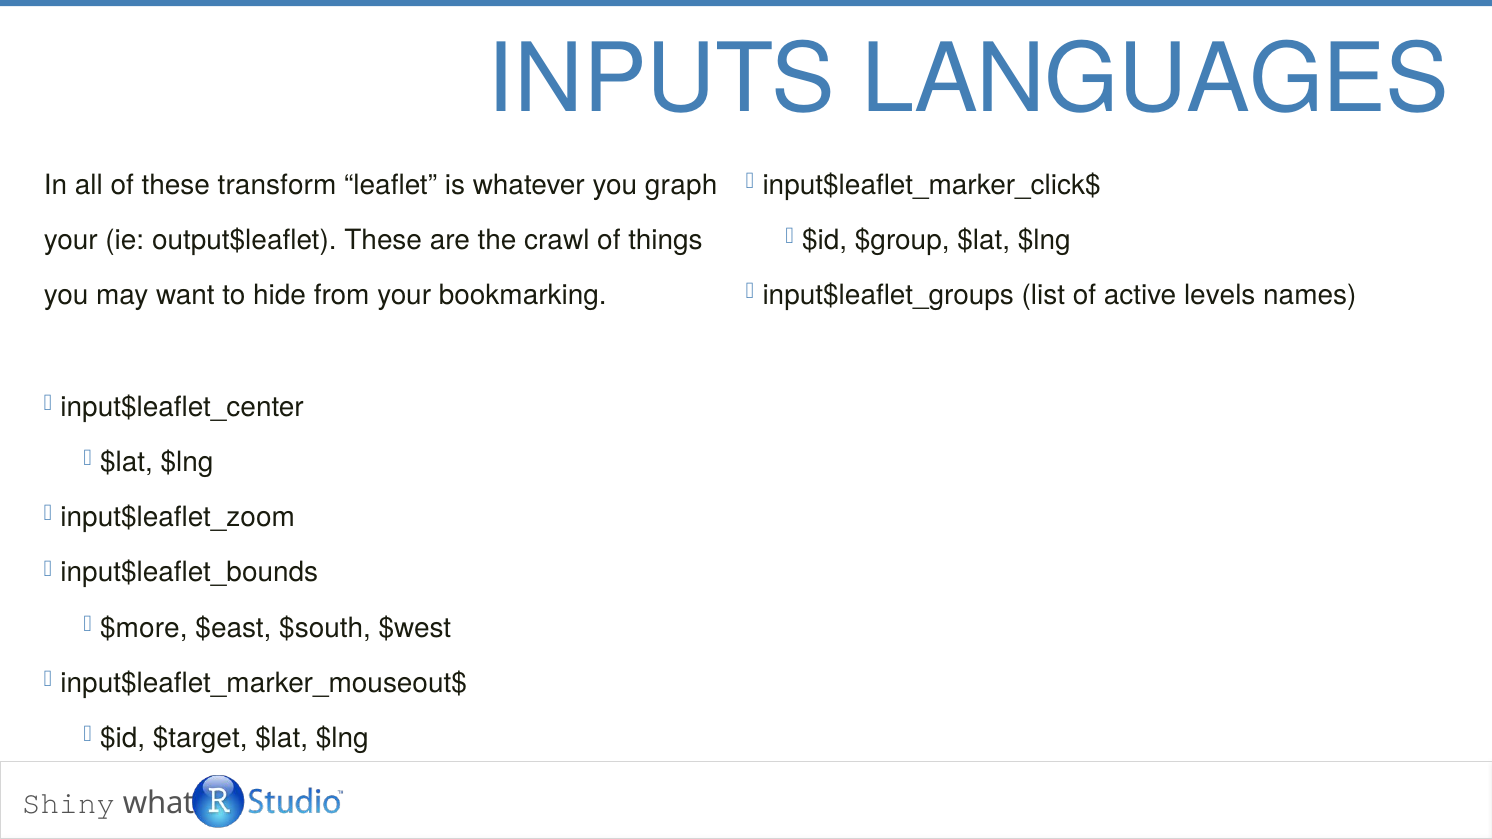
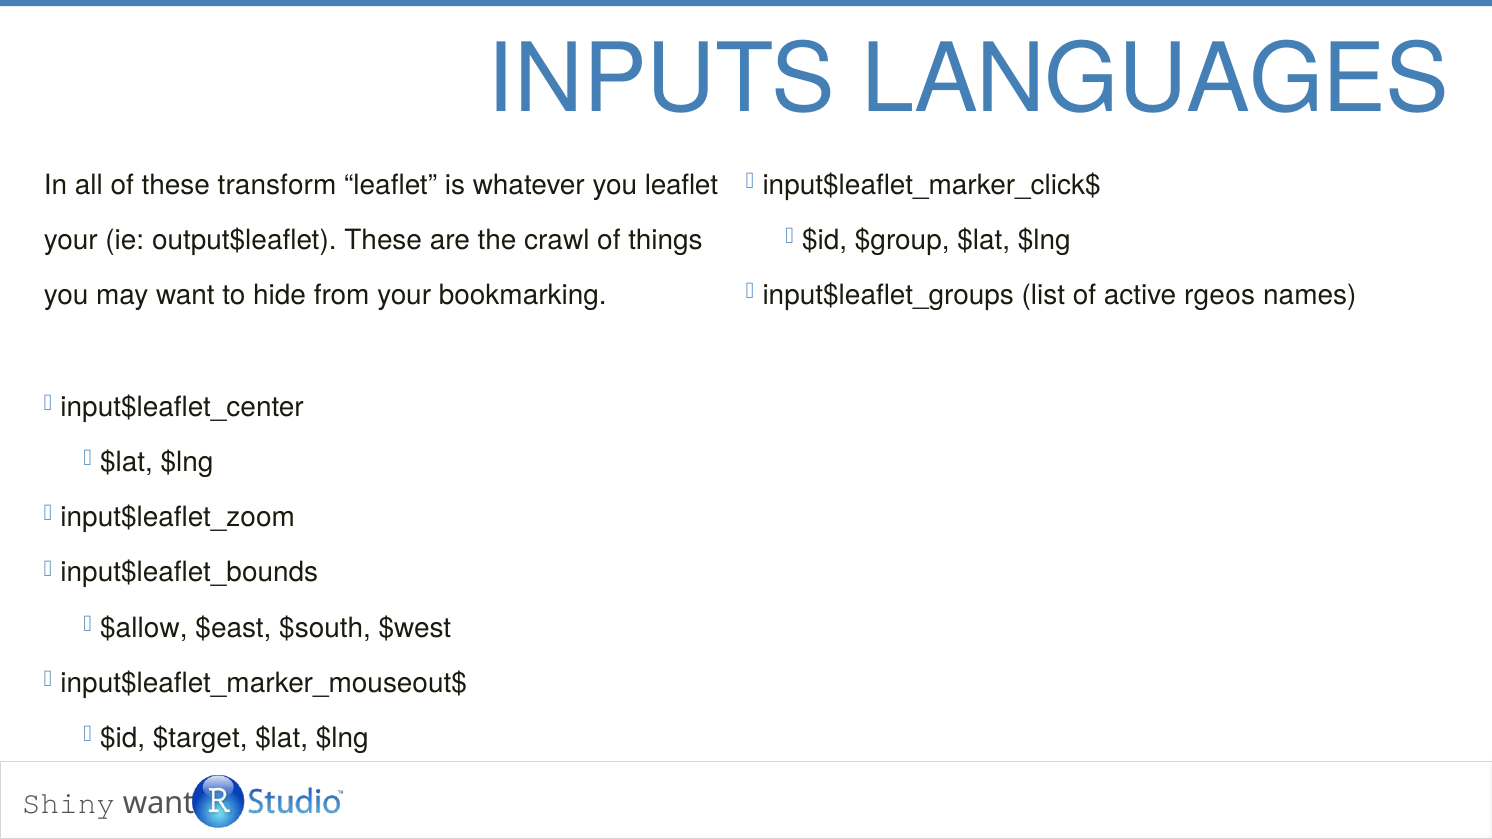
you graph: graph -> leaflet (681, 185)
levels: levels -> rgeos (1220, 295)
$more: $more -> $allow (144, 628)
what: what -> want (159, 803)
